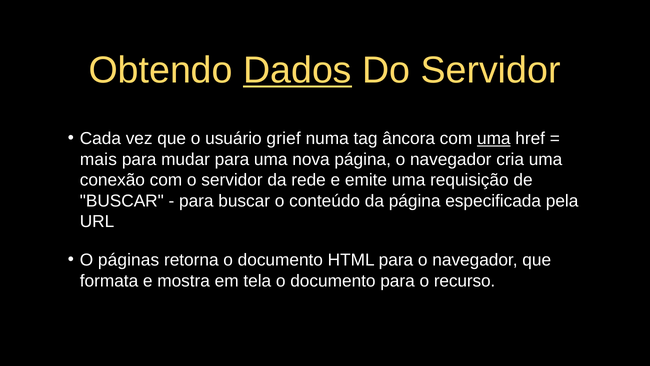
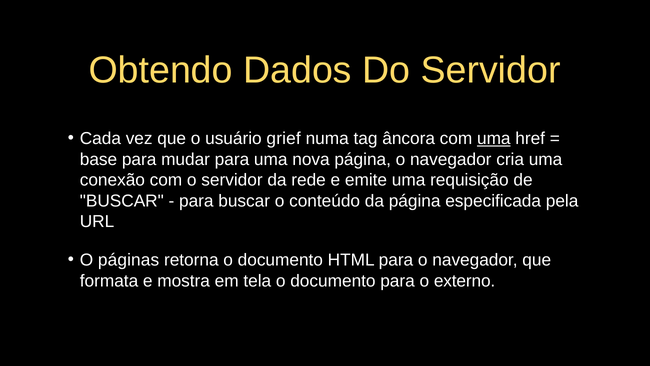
Dados underline: present -> none (297, 70)
mais: mais -> base (99, 159)
recurso: recurso -> externo (465, 281)
